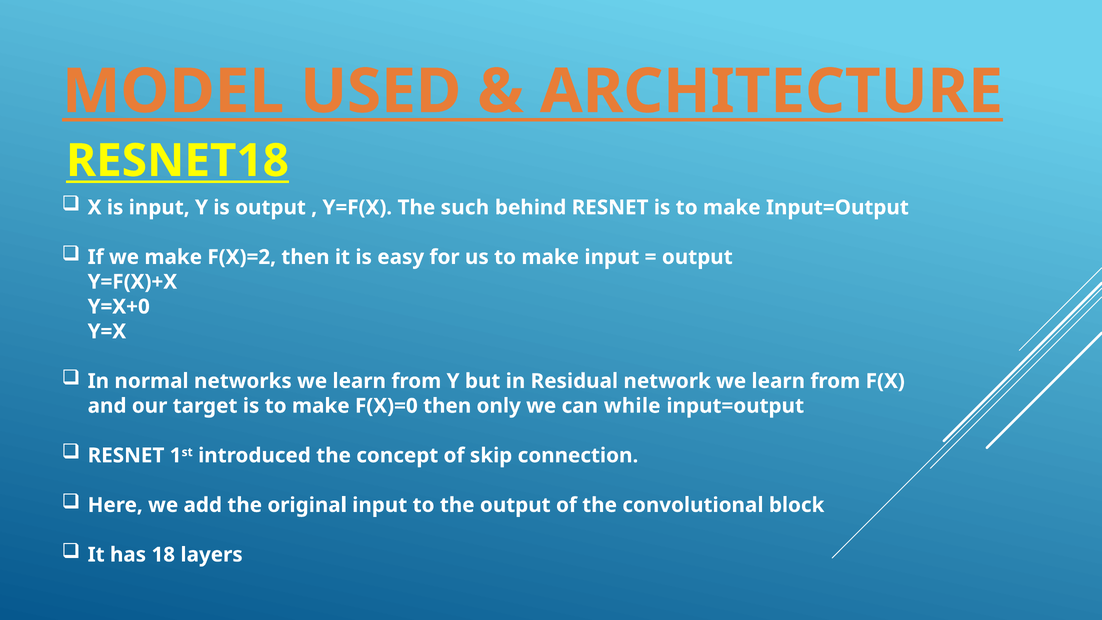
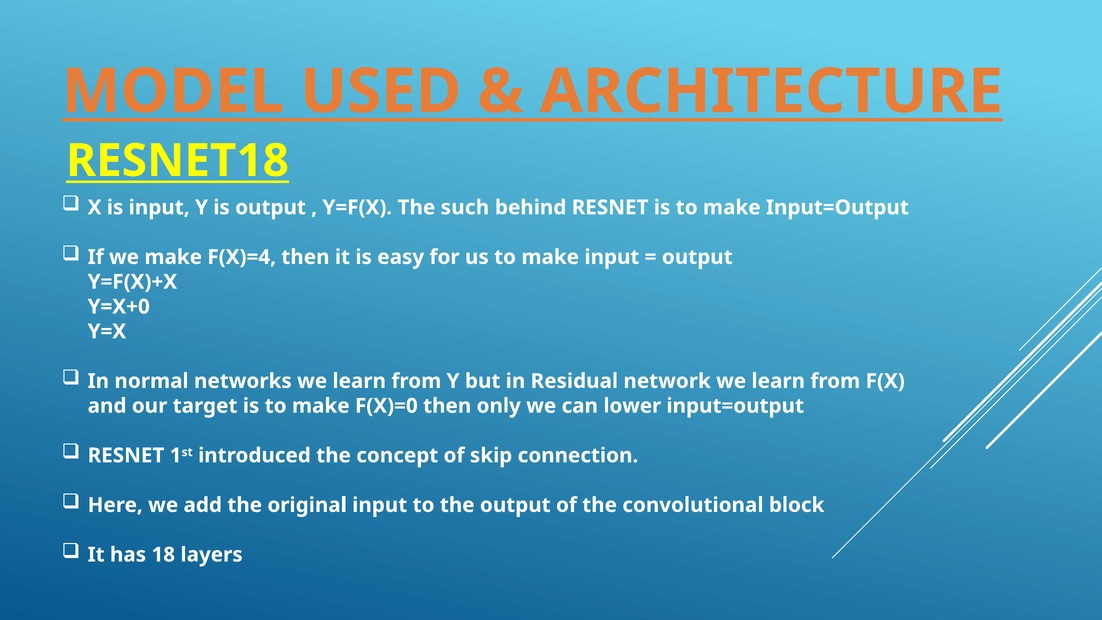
F(X)=2: F(X)=2 -> F(X)=4 (242, 257)
while: while -> lower (632, 406)
